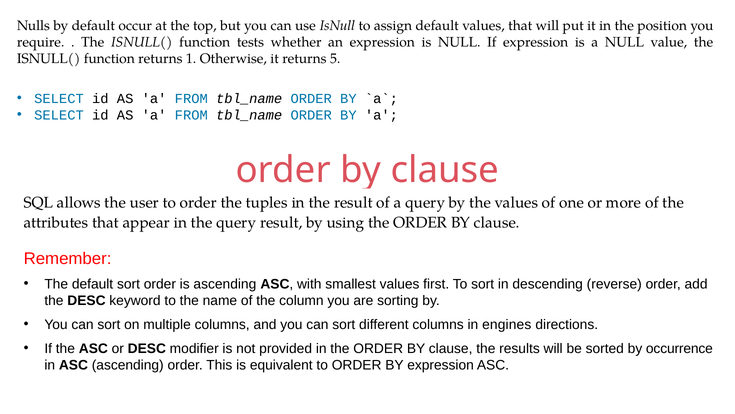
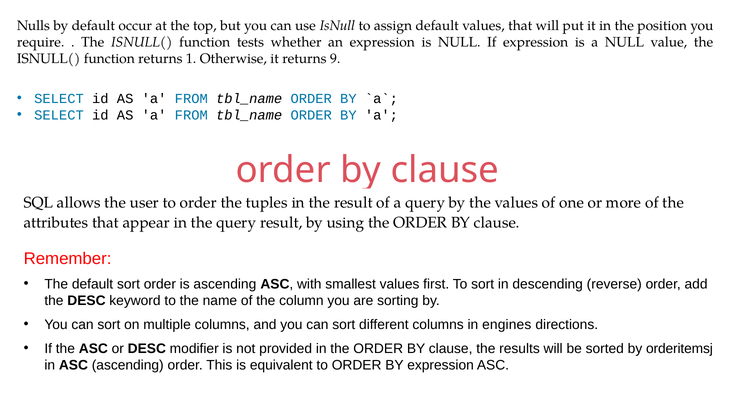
5: 5 -> 9 (335, 59)
occurrence: occurrence -> orderitemsj (679, 348)
